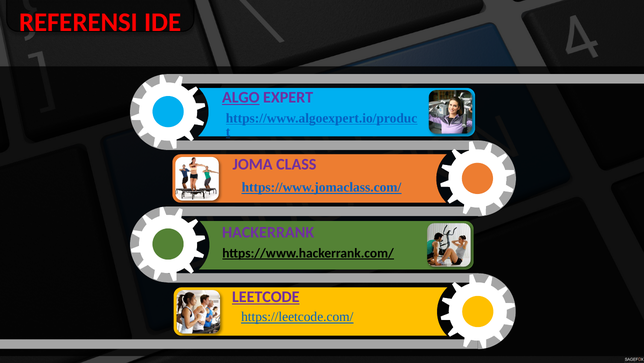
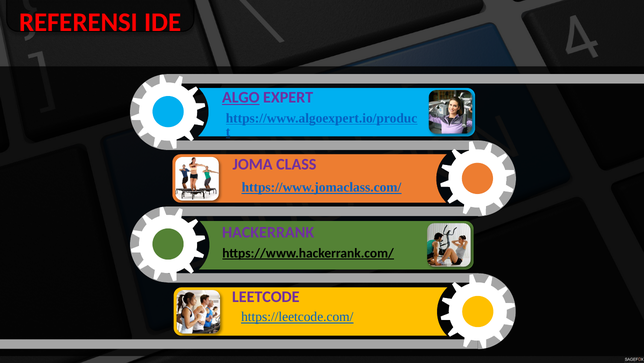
LEETCODE underline: present -> none (266, 296)
